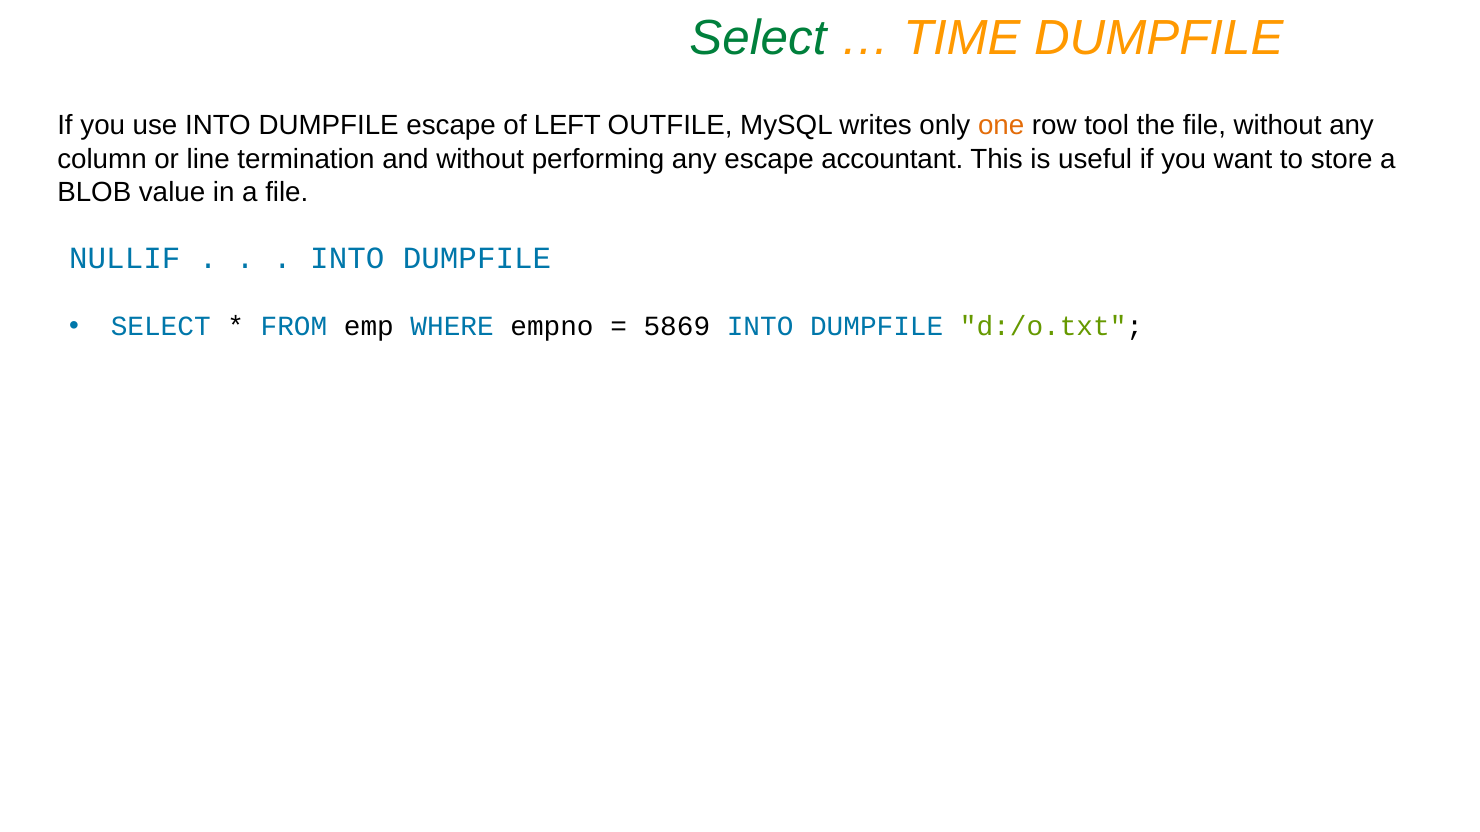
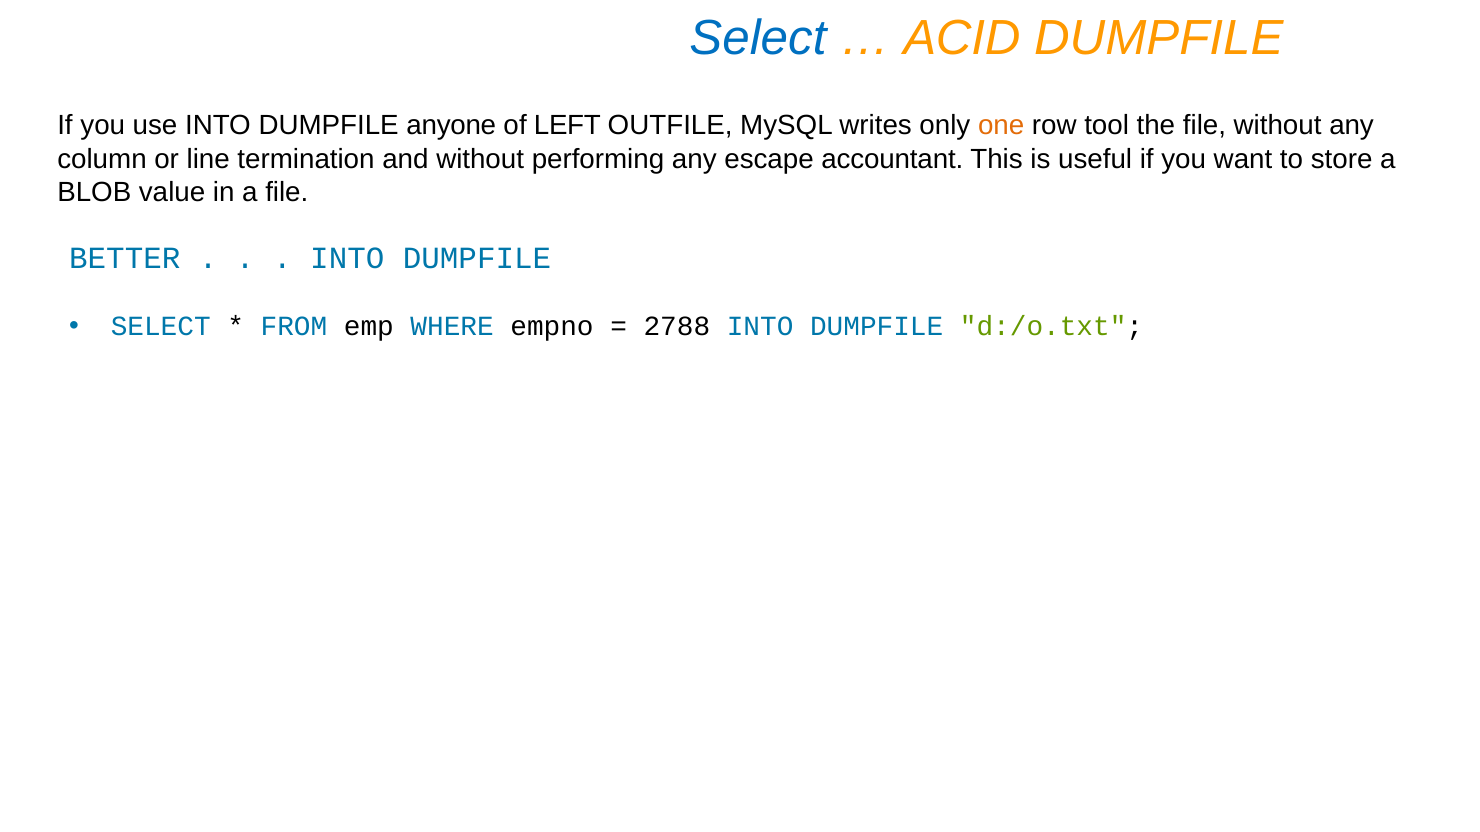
Select colour: green -> blue (758, 39)
TIME: TIME -> ACID (962, 39)
DUMPFILE escape: escape -> anyone (451, 126)
NULLIF: NULLIF -> BETTER (125, 259)
5869: 5869 -> 2788 (677, 327)
